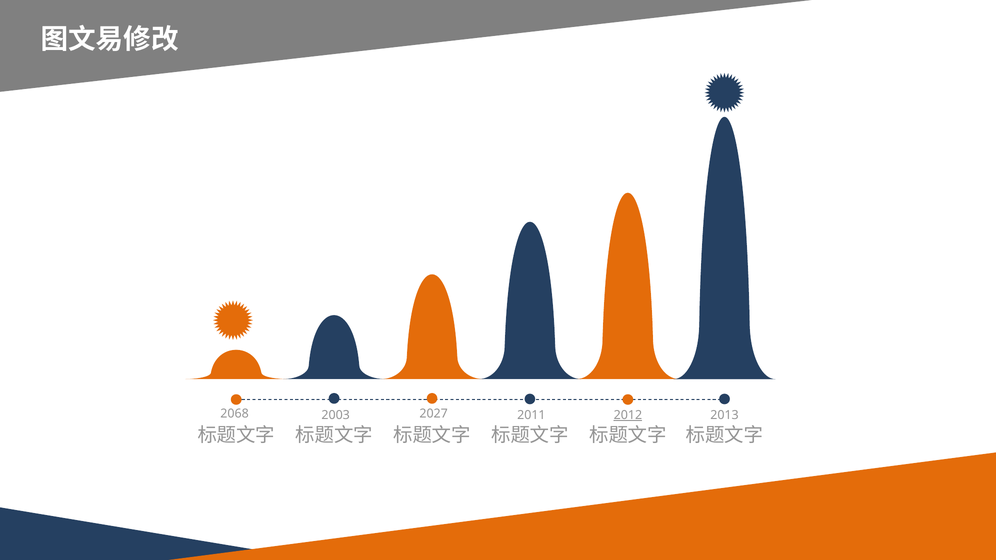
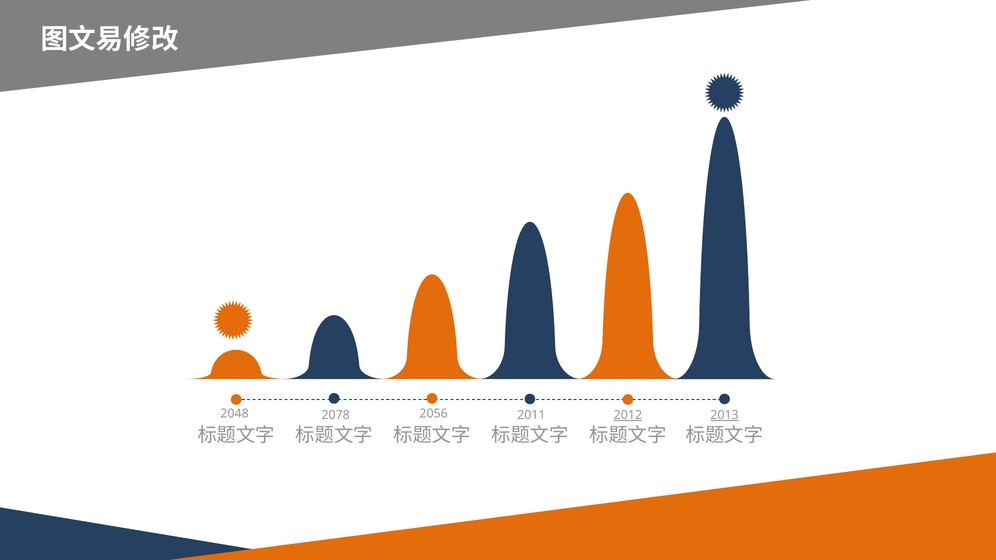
2068: 2068 -> 2048 (235, 414)
2027: 2027 -> 2056 (434, 414)
2003: 2003 -> 2078 (336, 415)
2013 underline: none -> present (725, 415)
